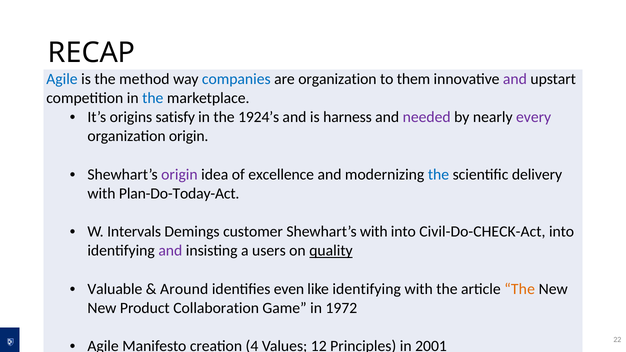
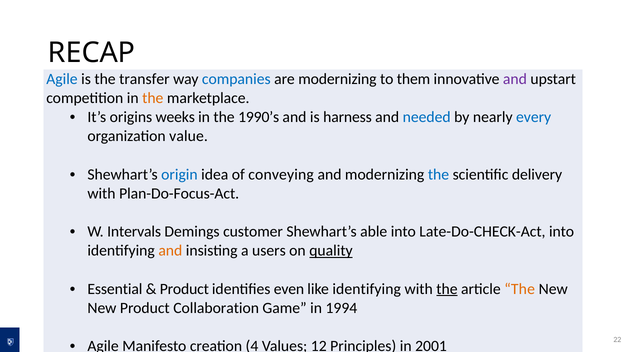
method: method -> transfer (144, 79)
are organization: organization -> modernizing (337, 79)
the colour: blue -> orange (153, 98)
satisfy: satisfy -> weeks (175, 117)
1924’s: 1924’s -> 1990’s (259, 117)
needed colour: purple -> blue (427, 117)
every colour: purple -> blue (534, 117)
organization origin: origin -> value (189, 136)
origin colour: purple -> blue (179, 174)
excellence: excellence -> conveying (281, 174)
Plan-Do-Today-Act: Plan-Do-Today-Act -> Plan-Do-Focus-Act (179, 194)
Shewhart’s with: with -> able (374, 232)
Civil-Do-CHECK-Act: Civil-Do-CHECK-Act -> Late-Do-CHECK-Act (482, 232)
and colour: purple -> orange (170, 251)
Valuable: Valuable -> Essential (115, 289)
Around: Around -> Product (184, 289)
the underline: none -> present (447, 289)
1972: 1972 -> 1994 (341, 308)
